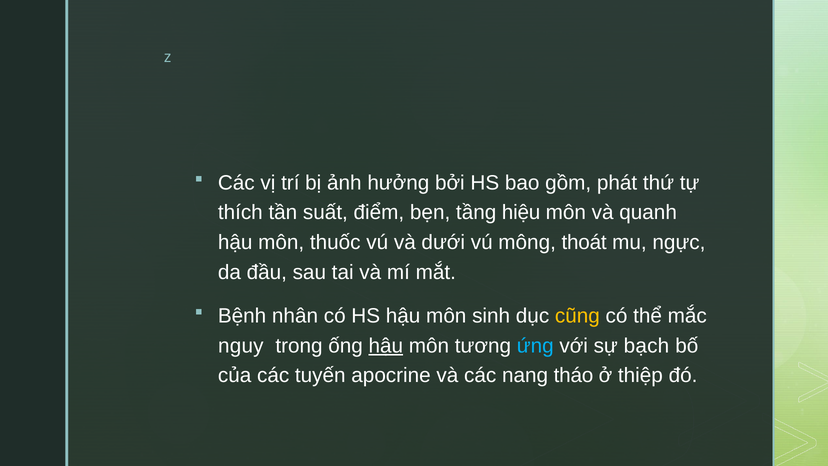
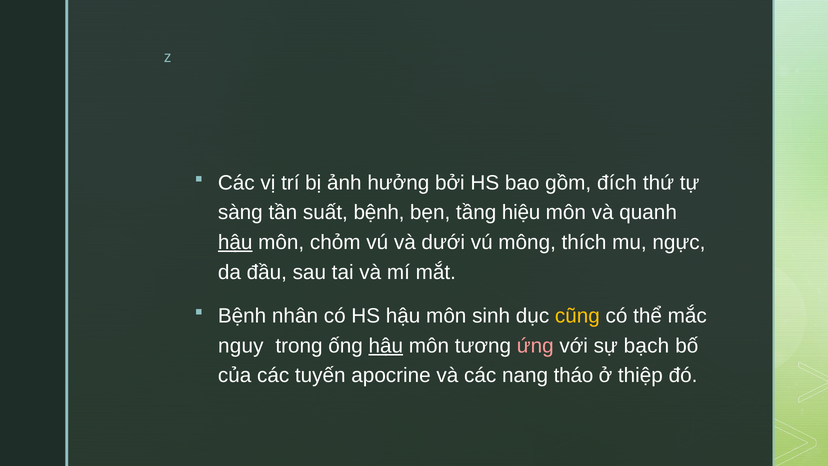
phát: phát -> đích (617, 183)
thích: thích -> sàng (240, 213)
suất điểm: điểm -> bệnh (379, 213)
hậu underline: none -> present (235, 242)
thuốc: thuốc -> chỏm (335, 242)
thoát: thoát -> thích (584, 242)
ứng colour: light blue -> pink (535, 346)
